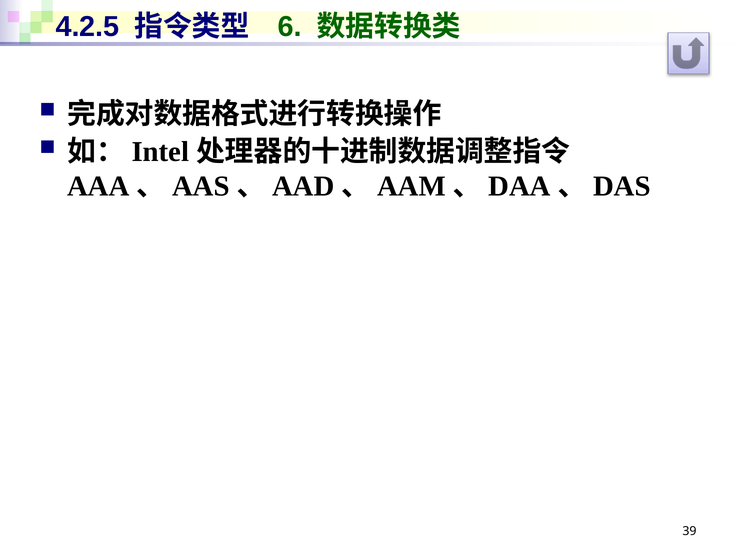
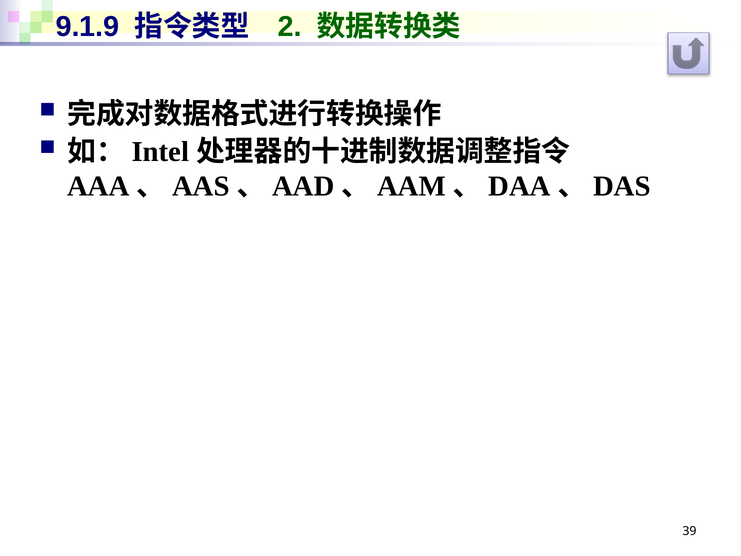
4.2.5: 4.2.5 -> 9.1.9 (87, 27)
6: 6 -> 2 (290, 27)
